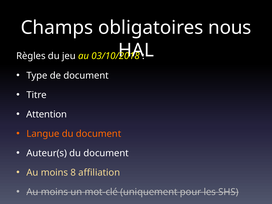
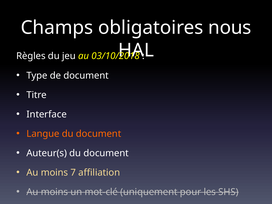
Attention: Attention -> Interface (47, 114)
8: 8 -> 7 (73, 173)
